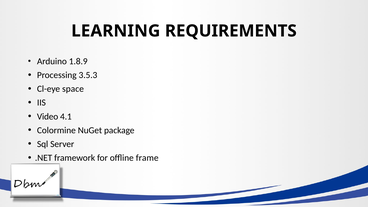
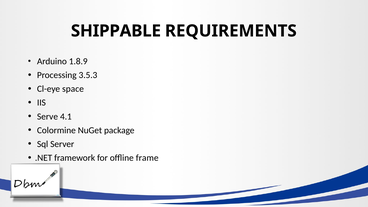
LEARNING: LEARNING -> SHIPPABLE (116, 31)
Video: Video -> Serve (47, 116)
